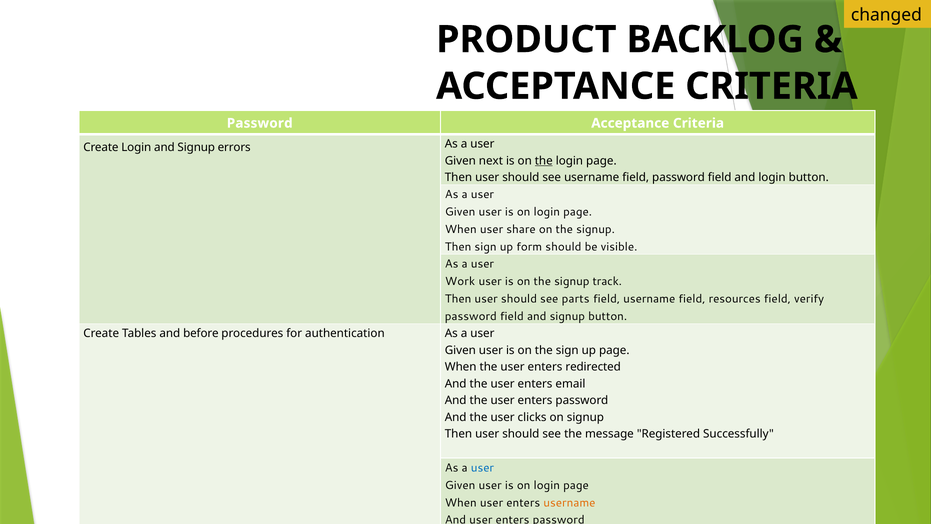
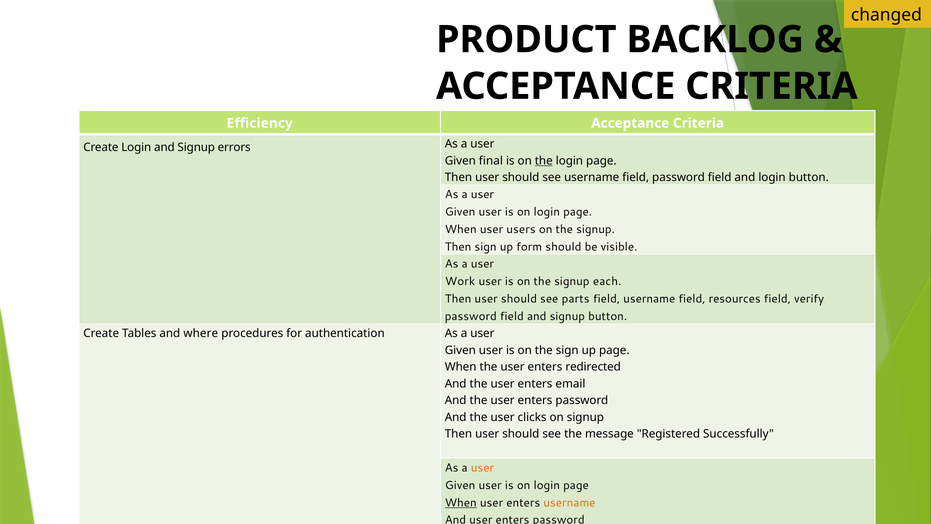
Password: Password -> Efficiency (260, 123)
next: next -> final (491, 161)
share: share -> users (521, 229)
track: track -> each (607, 281)
before: before -> where (201, 333)
user colour: blue -> orange (482, 468)
When underline: none -> present (461, 502)
